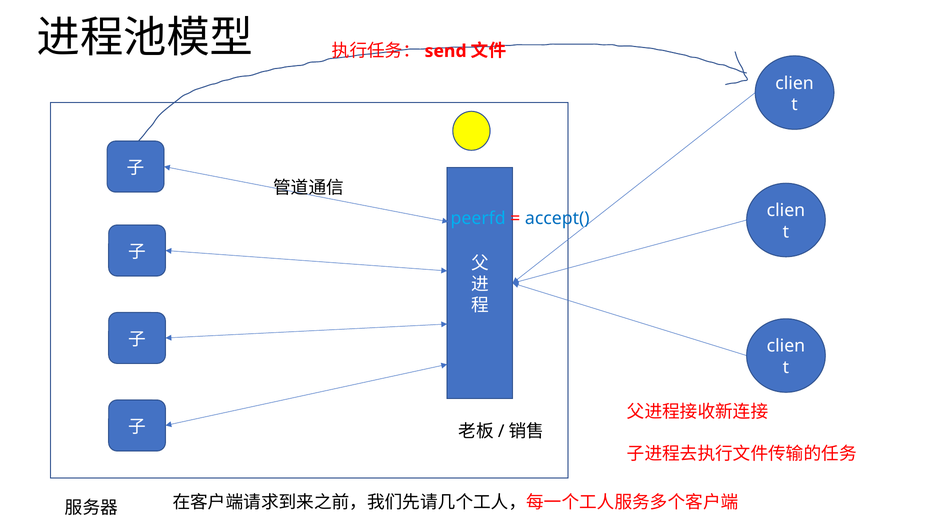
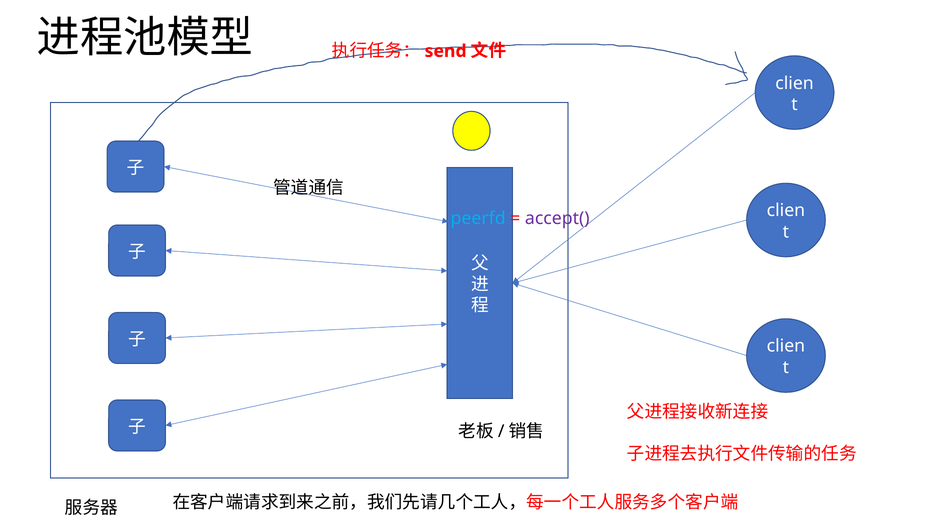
accept( colour: blue -> purple (557, 219)
